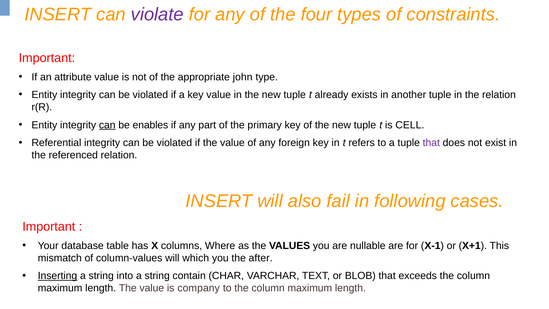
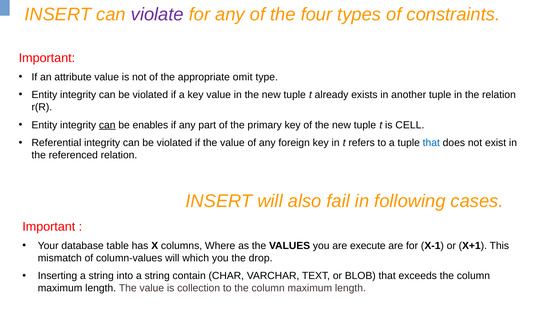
john: john -> omit (243, 77)
that colour: purple -> blue (431, 143)
nullable: nullable -> execute (368, 245)
after: after -> drop (261, 258)
Inserting underline: present -> none (57, 276)
company: company -> collection (199, 288)
